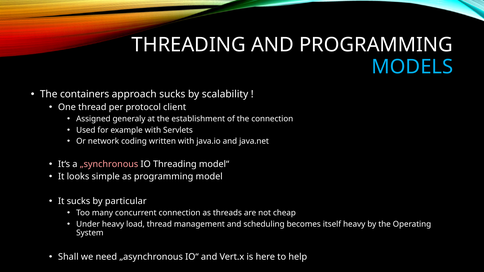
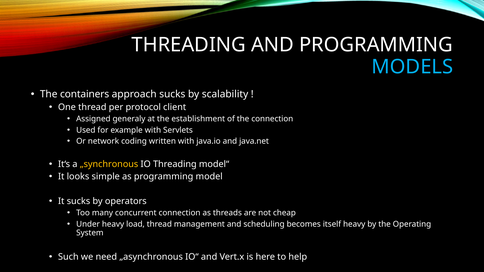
„synchronous colour: pink -> yellow (109, 164)
particular: particular -> operators (126, 201)
Shall: Shall -> Such (68, 257)
